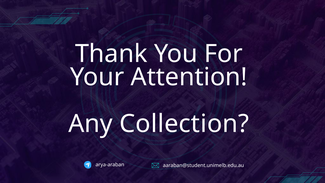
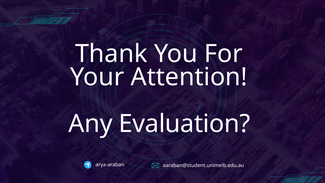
Collection: Collection -> Evaluation (184, 124)
